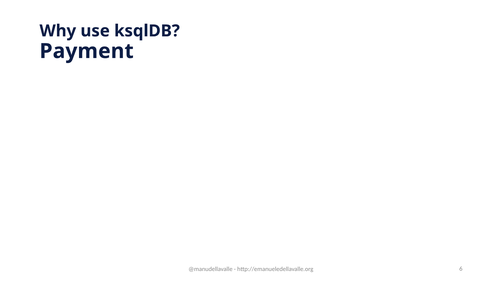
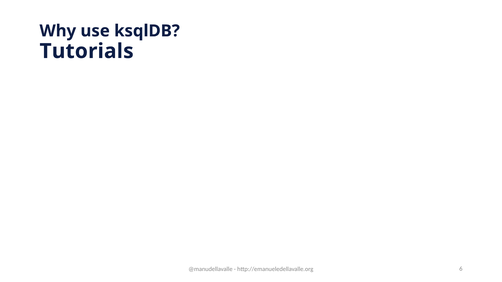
Payment: Payment -> Tutorials (87, 51)
